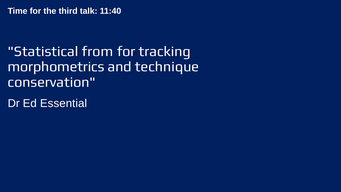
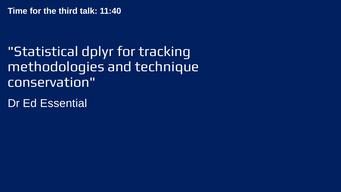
from: from -> dplyr (98, 51)
morphometrics: morphometrics -> methodologies (56, 67)
